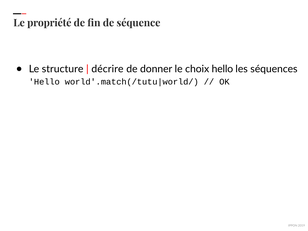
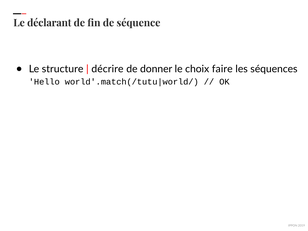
propriété: propriété -> déclarant (49, 23)
choix hello: hello -> faire (222, 69)
